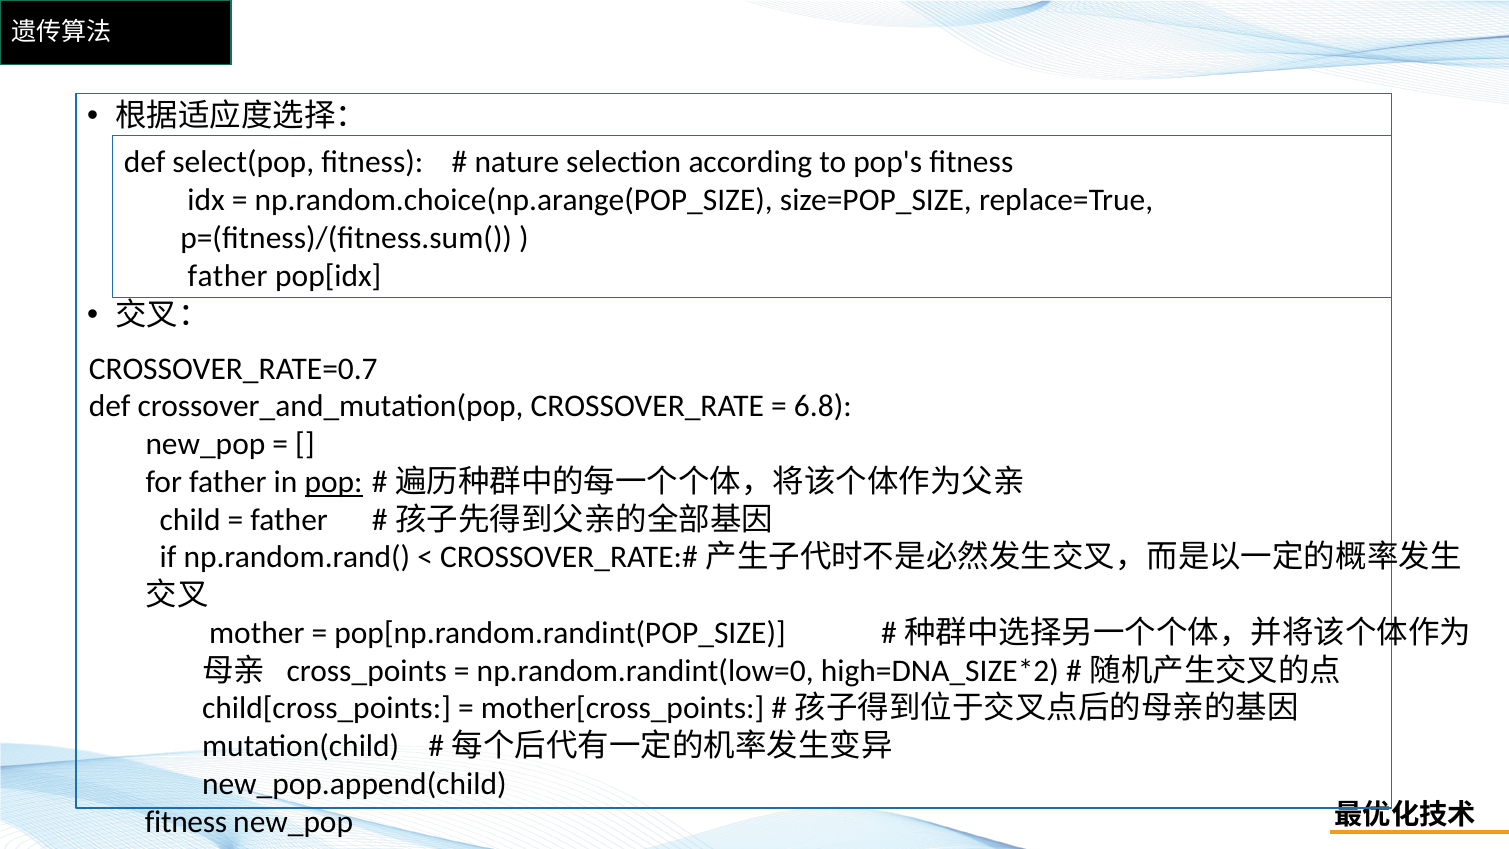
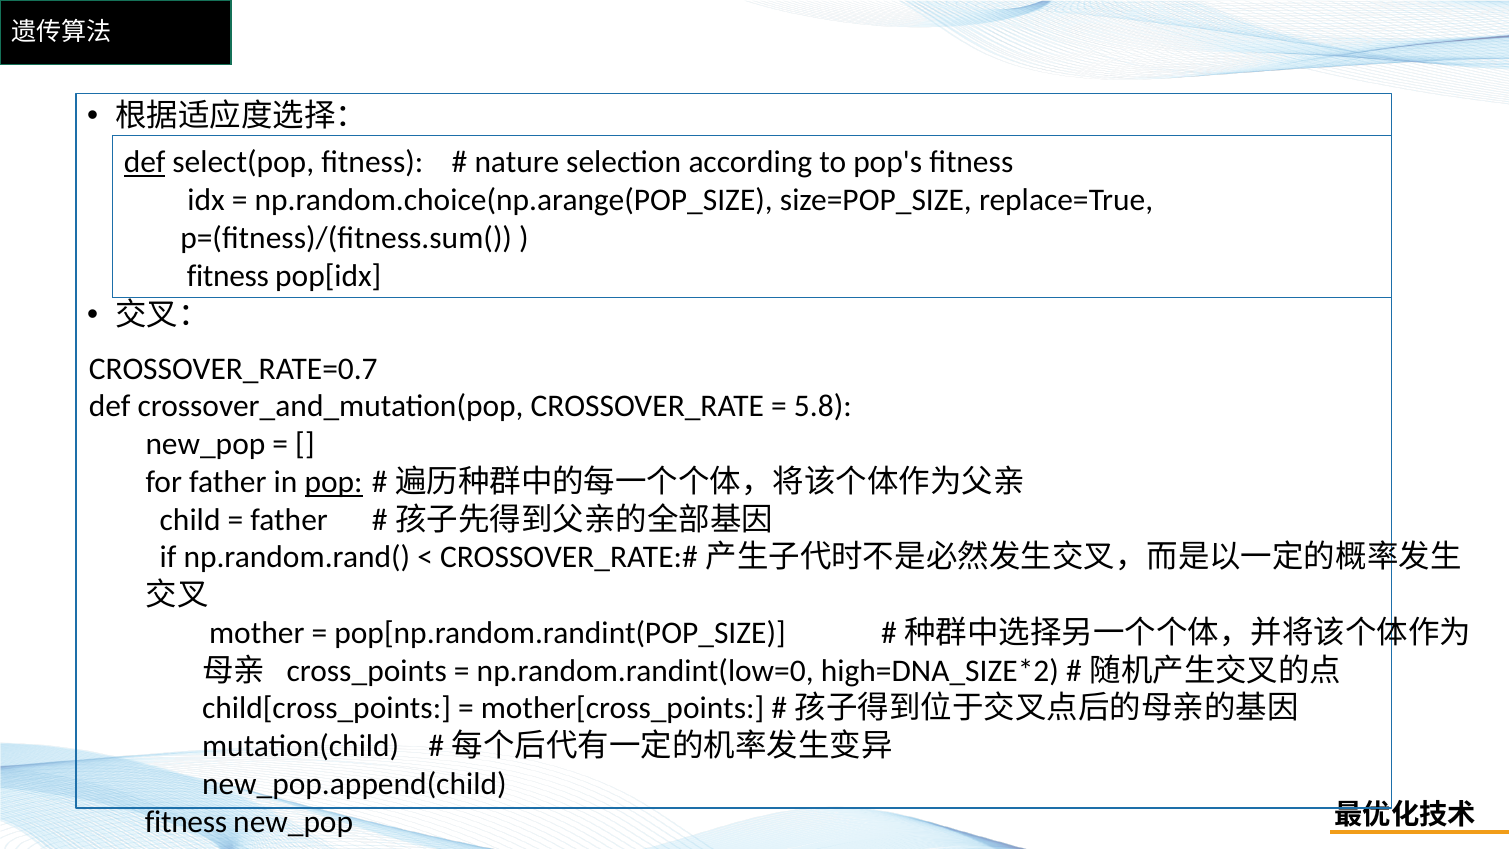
def underline: none -> present (145, 162)
father: father -> fitness (228, 276)
6.8: 6.8 -> 5.8 (823, 406)
